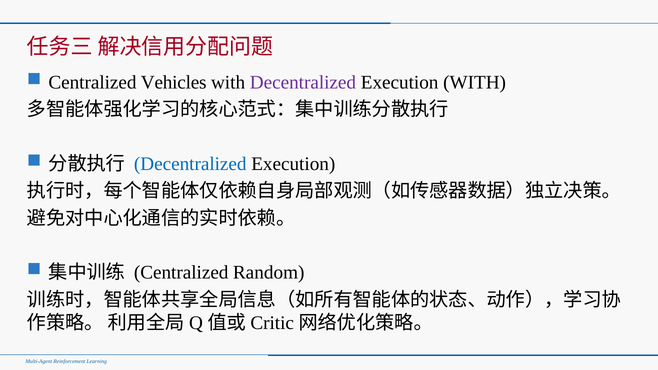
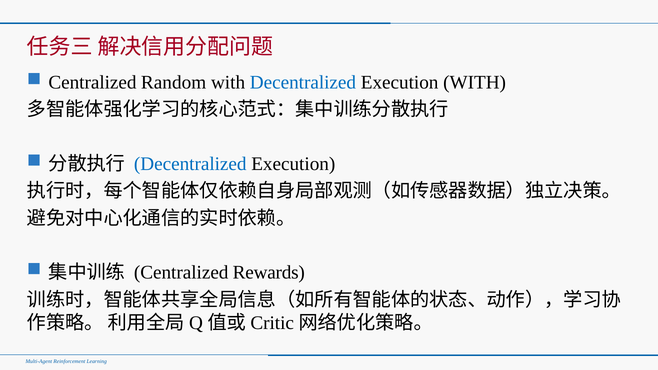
Vehicles: Vehicles -> Random (174, 82)
Decentralized colour: purple -> blue (303, 82)
Random: Random -> Rewards (269, 273)
